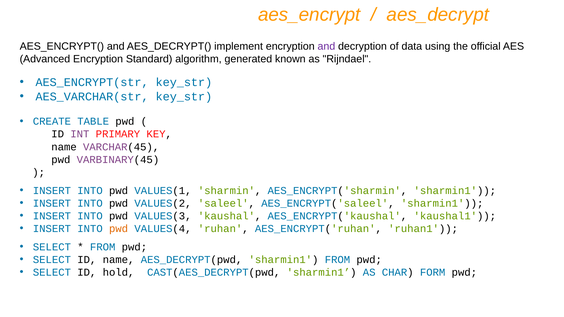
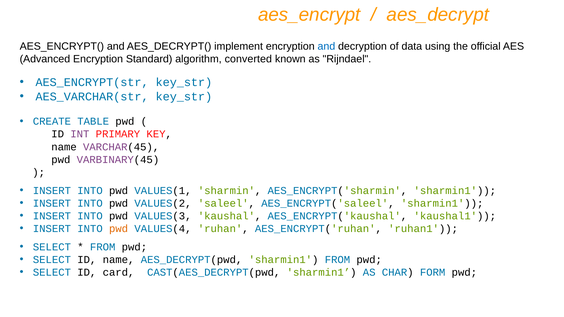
and colour: purple -> blue (326, 46)
generated: generated -> converted (248, 59)
hold: hold -> card (119, 272)
